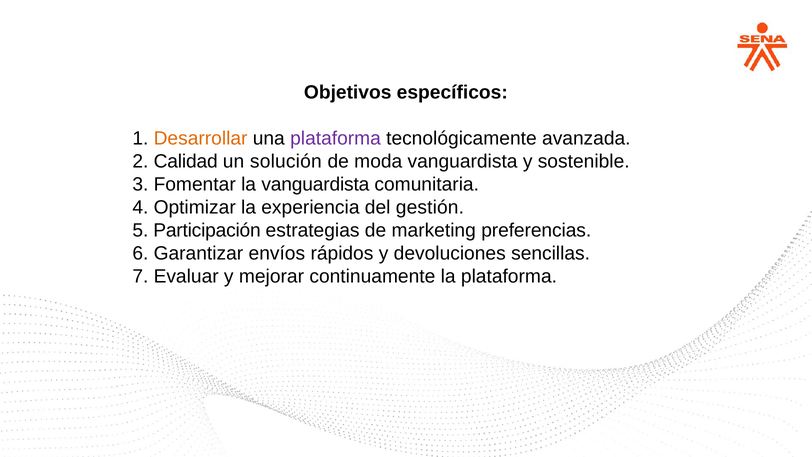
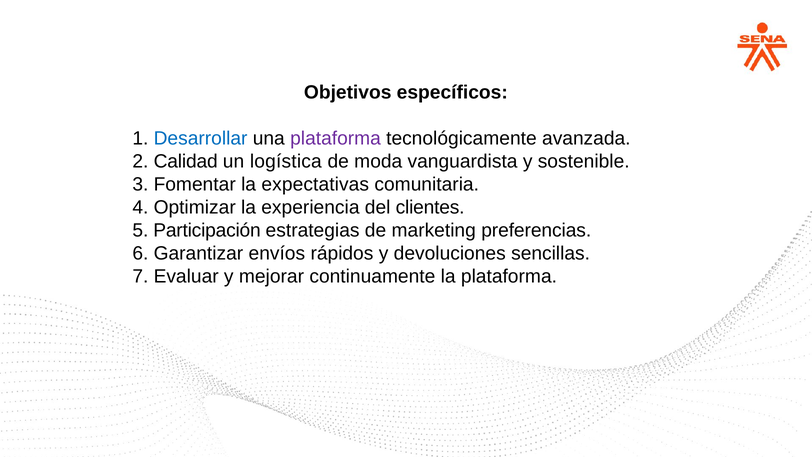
Desarrollar colour: orange -> blue (201, 138)
solución: solución -> logística (286, 161)
la vanguardista: vanguardista -> expectativas (315, 184)
gestión: gestión -> clientes (430, 207)
